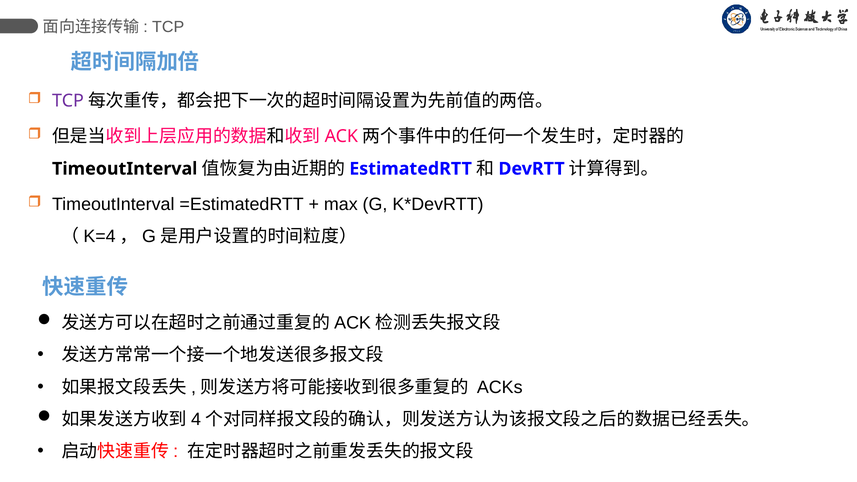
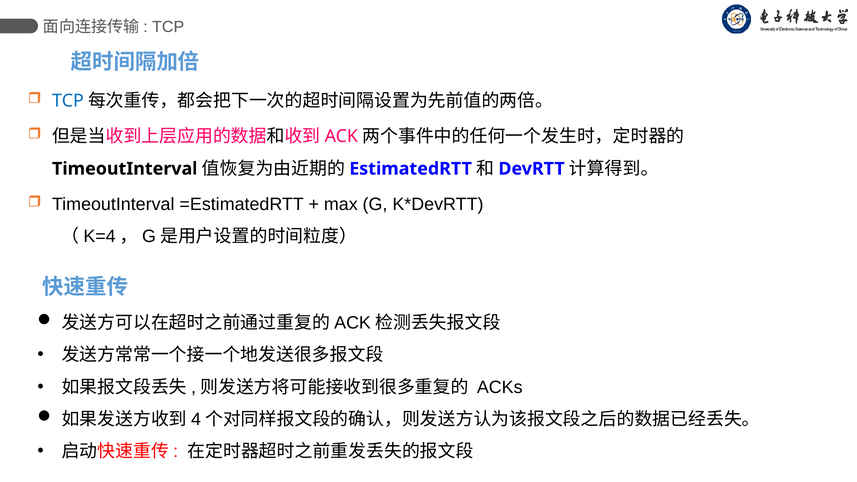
TCP colour: purple -> blue (68, 101)
